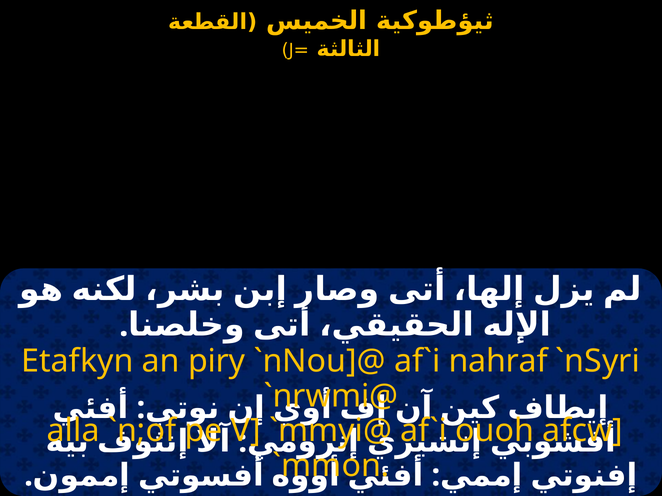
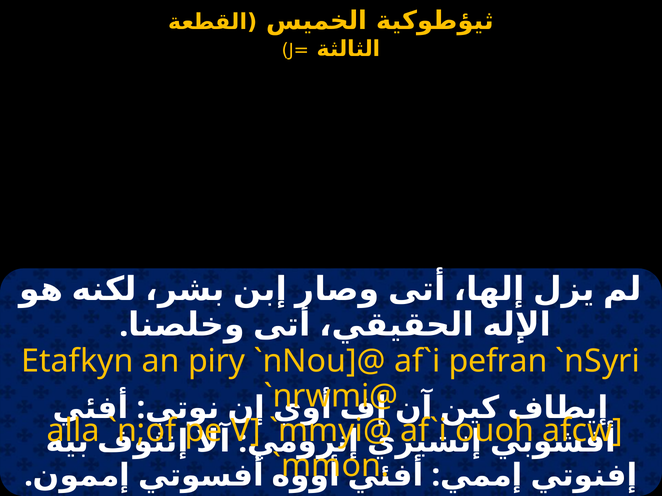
nahraf: nahraf -> pefran (498, 362)
